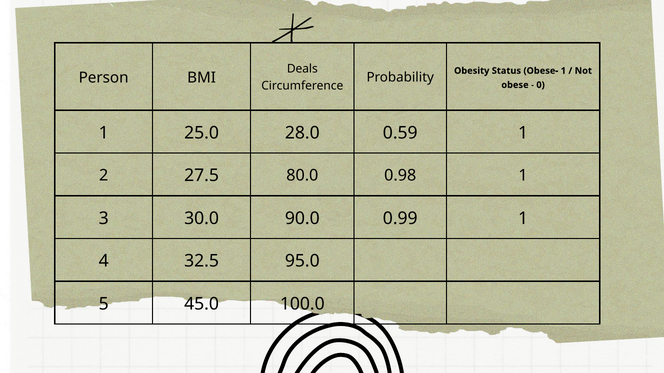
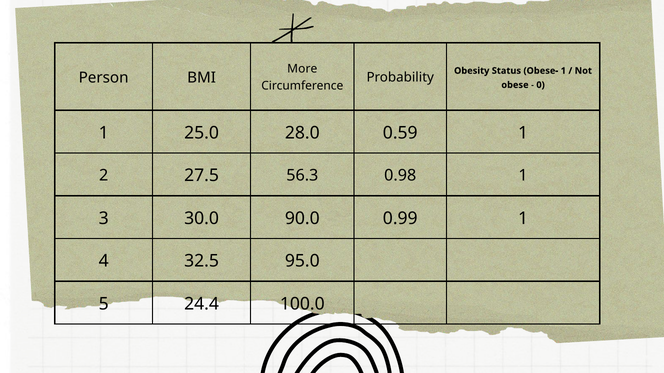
Deals: Deals -> More (302, 69)
80.0: 80.0 -> 56.3 (302, 176)
45.0: 45.0 -> 24.4 (202, 304)
